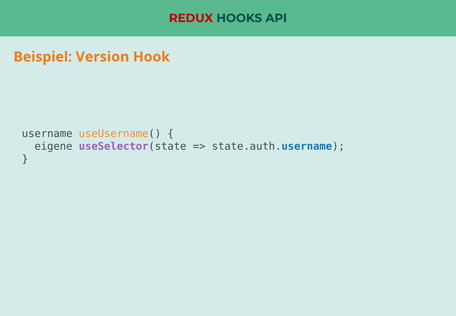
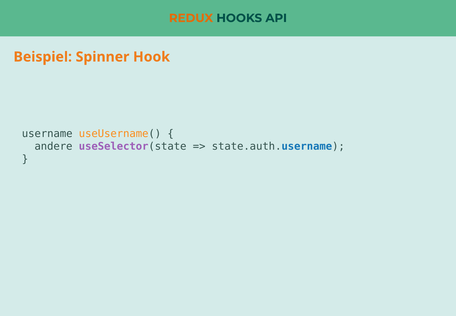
REDUX colour: red -> orange (191, 18)
Version: Version -> Spinner (103, 57)
eigene: eigene -> andere (53, 146)
